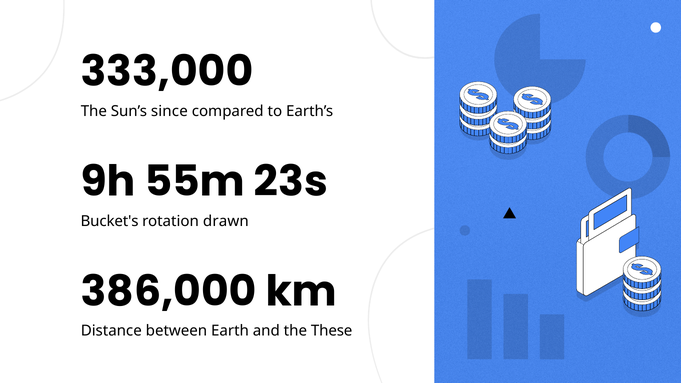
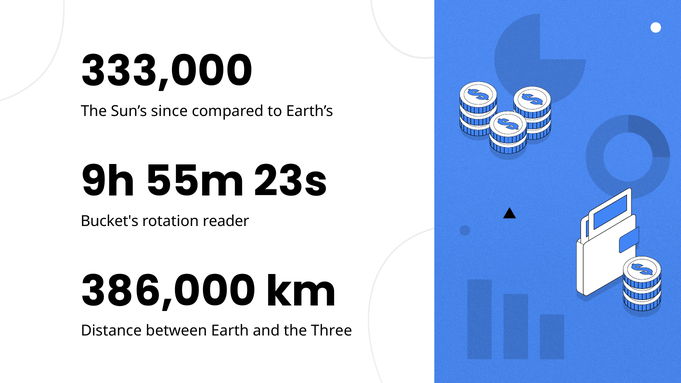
drawn: drawn -> reader (226, 221)
These: These -> Three (332, 331)
